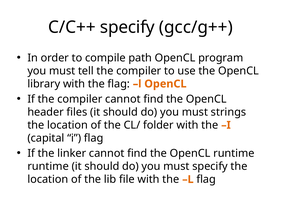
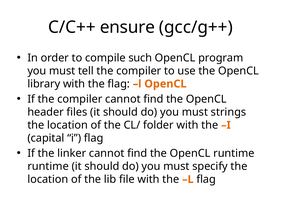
C/C++ specify: specify -> ensure (127, 27)
path: path -> such (140, 58)
